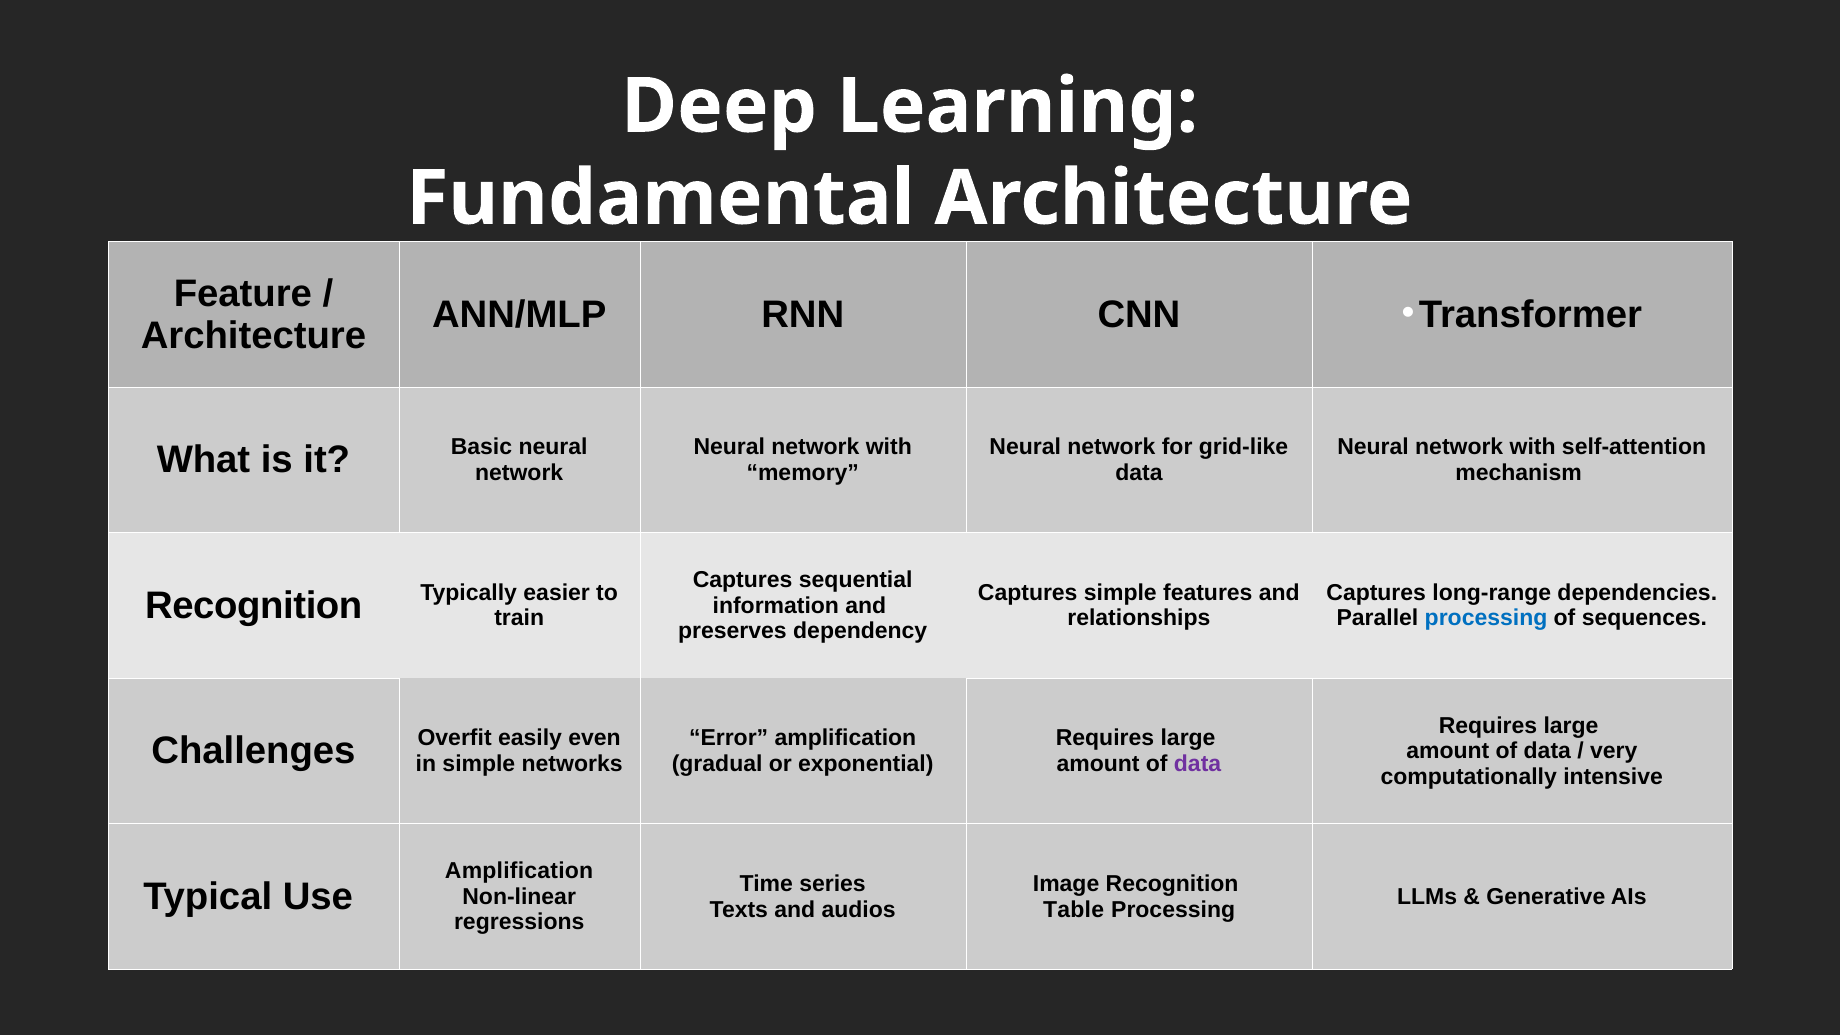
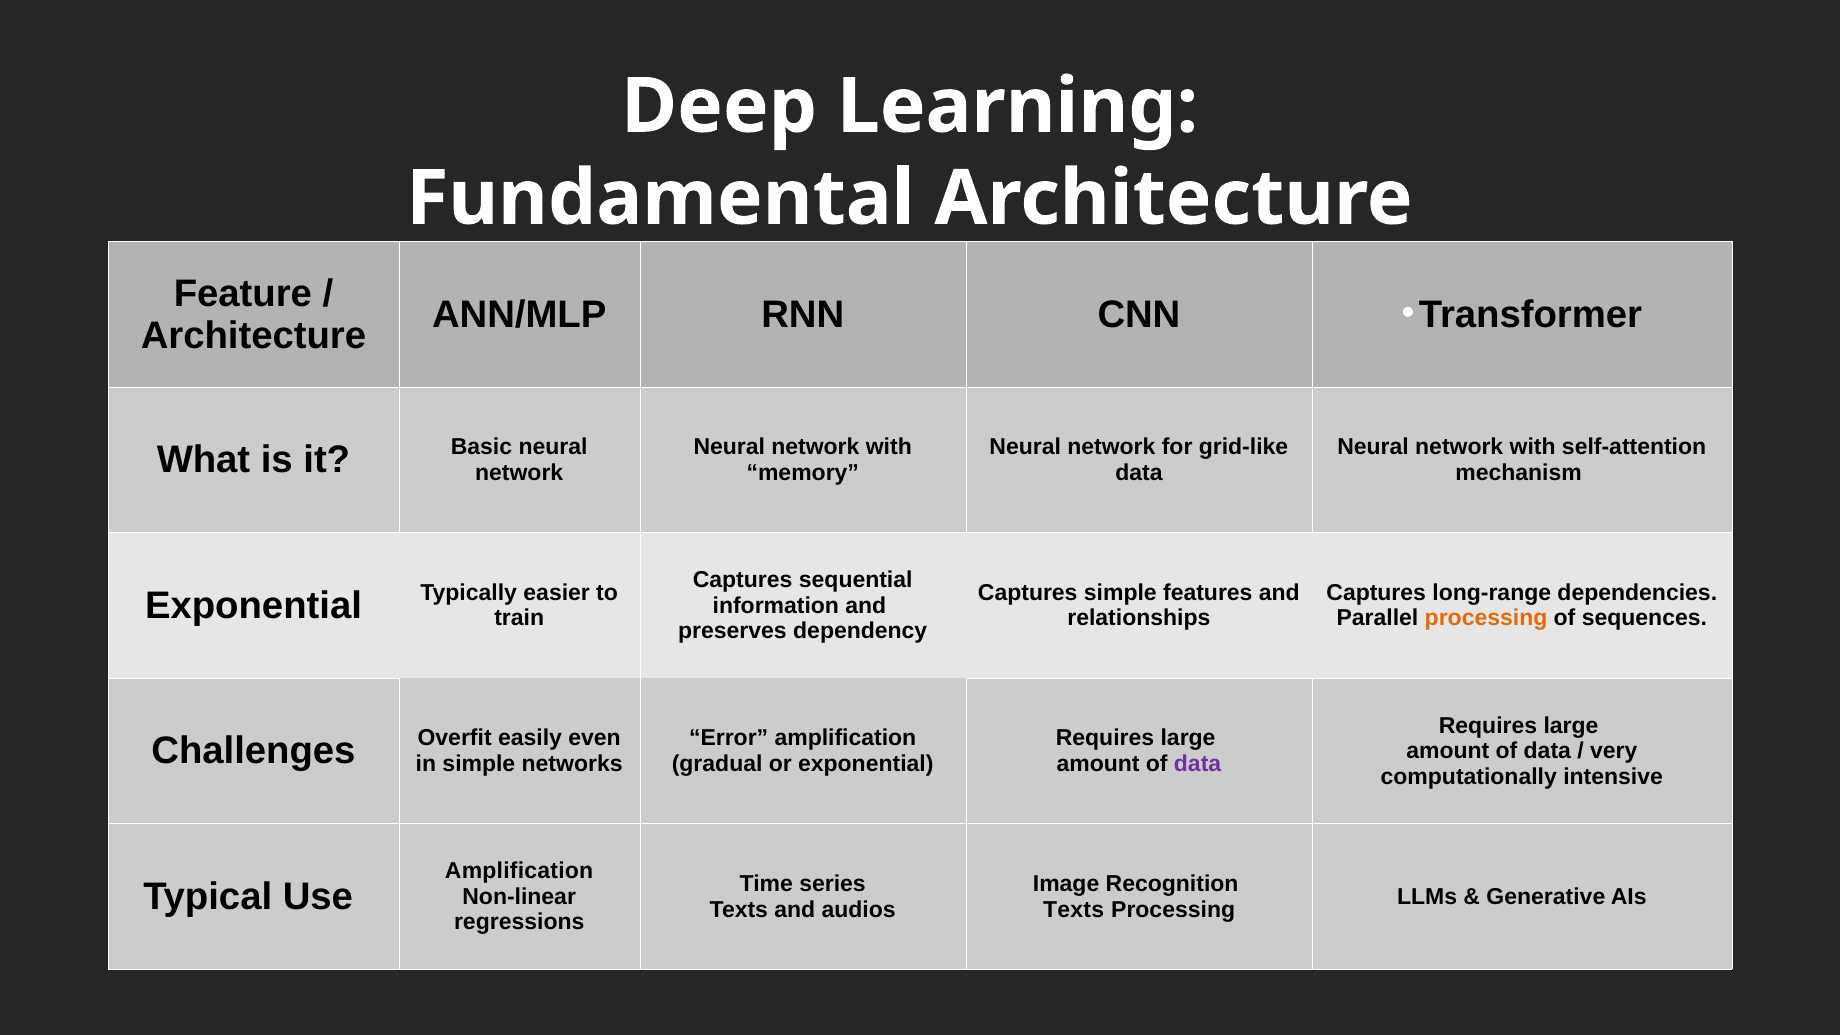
Recognition: Recognition -> Exponential (254, 606)
processing colour: blue -> orange (1486, 618)
Table: Table -> Texts (1074, 909)
